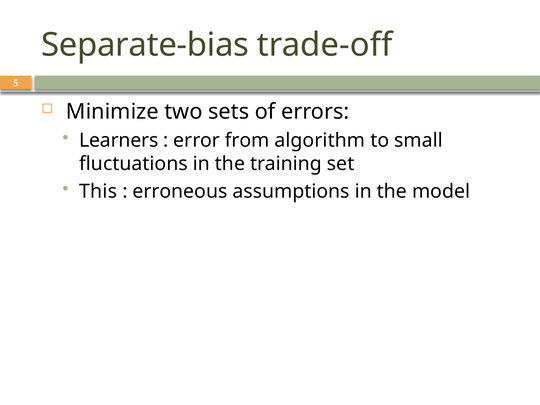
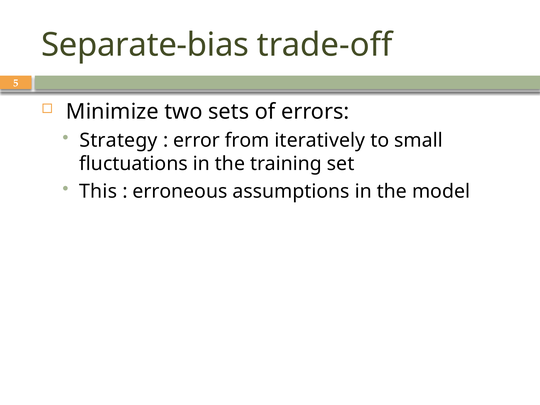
Learners: Learners -> Strategy (119, 140)
algorithm: algorithm -> iteratively (320, 140)
